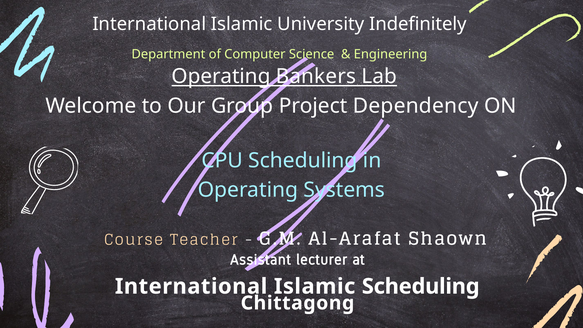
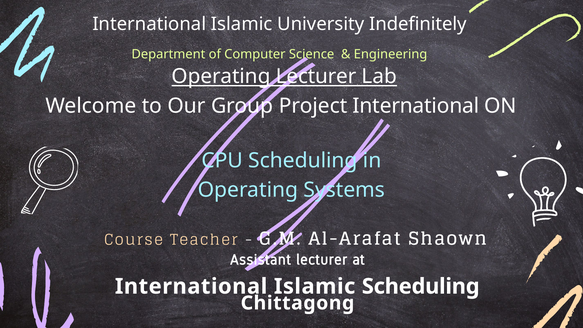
Operating Bankers: Bankers -> Lecturer (316, 76)
Project Dependency: Dependency -> International (416, 106)
